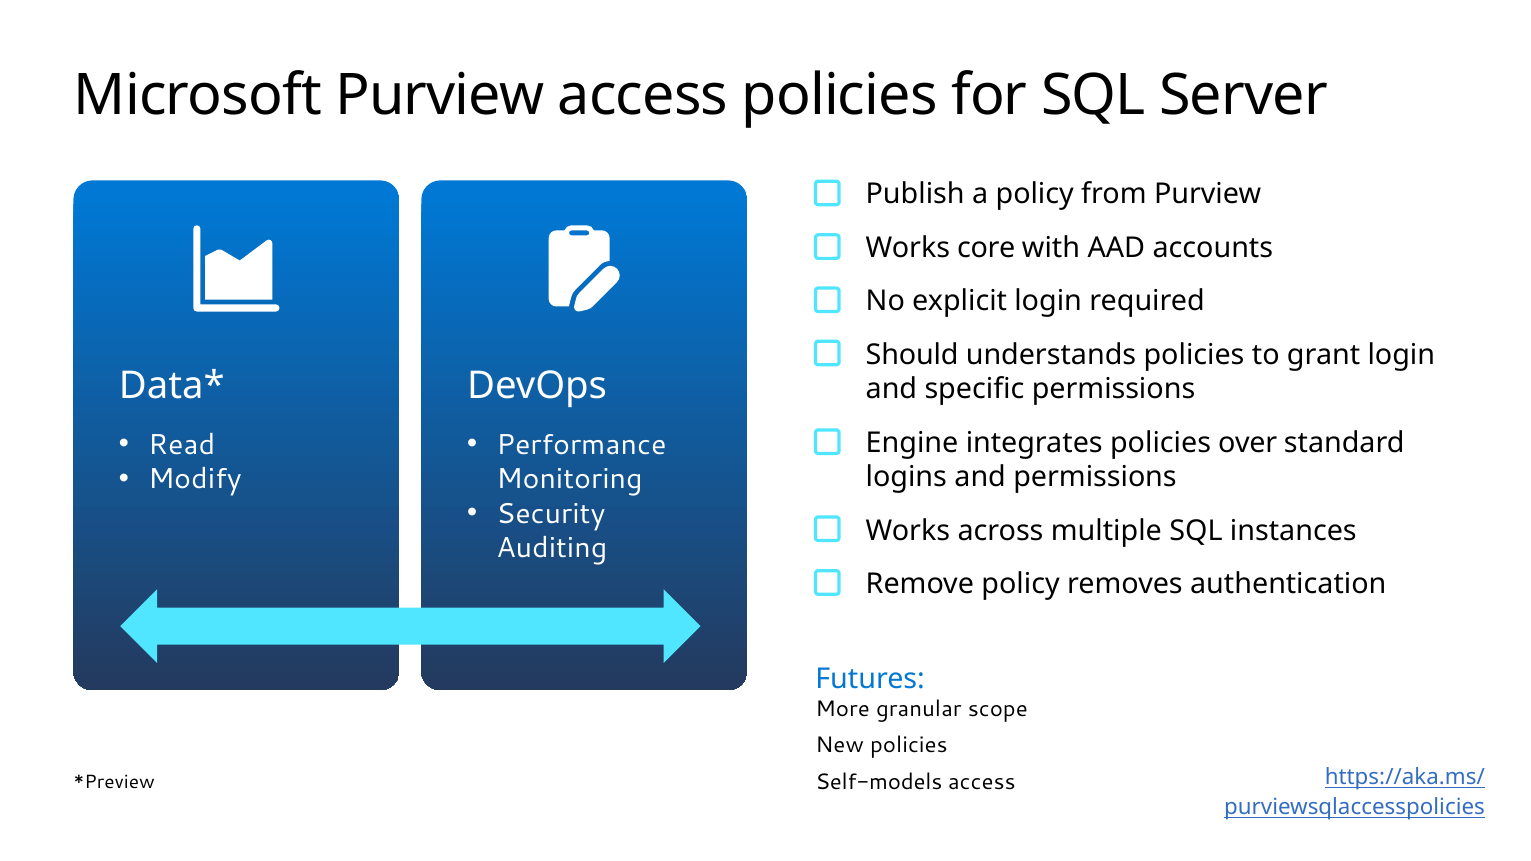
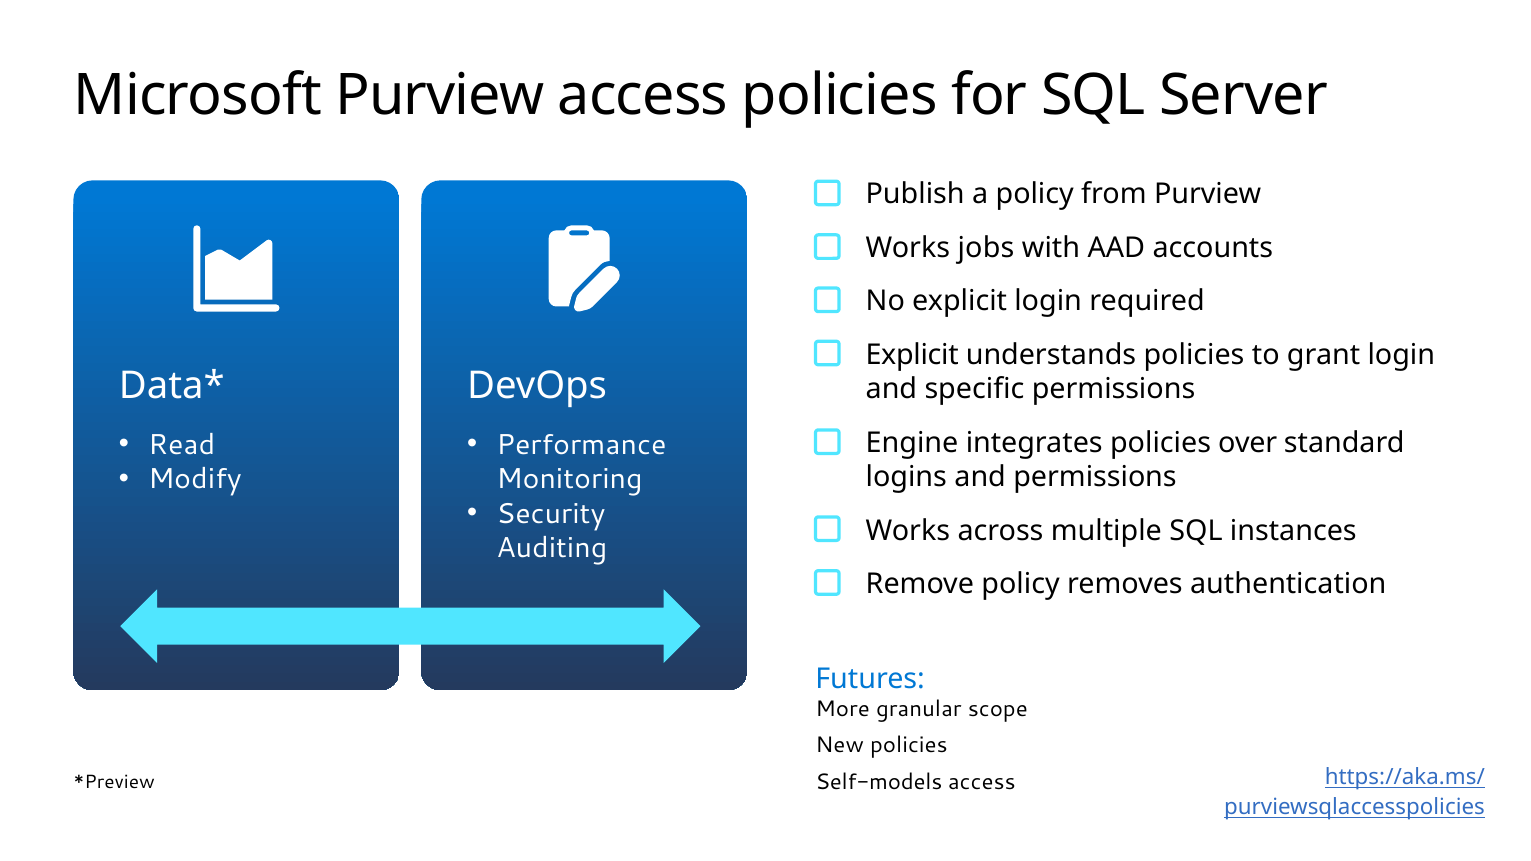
core: core -> jobs (986, 248)
Should: Should -> Explicit (912, 355)
